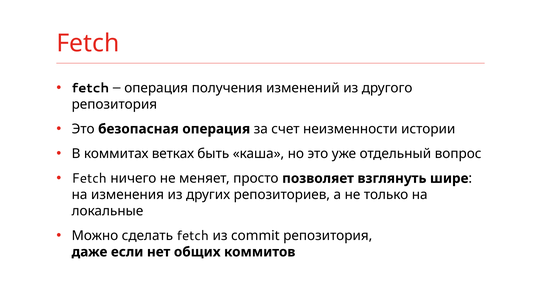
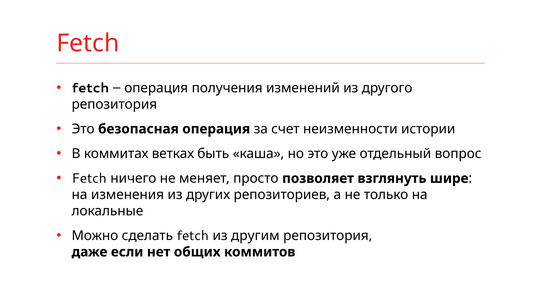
commit: commit -> другим (255, 235)
